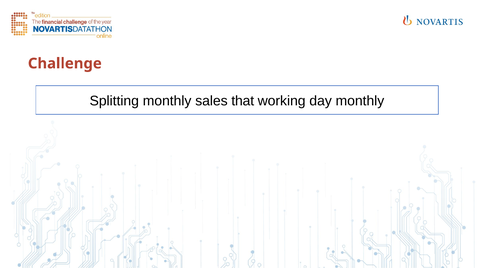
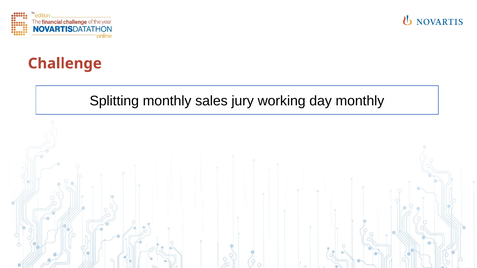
that: that -> jury (243, 101)
